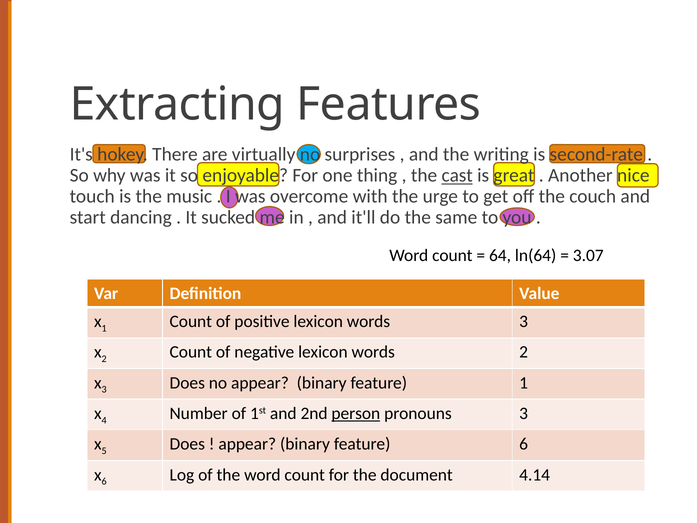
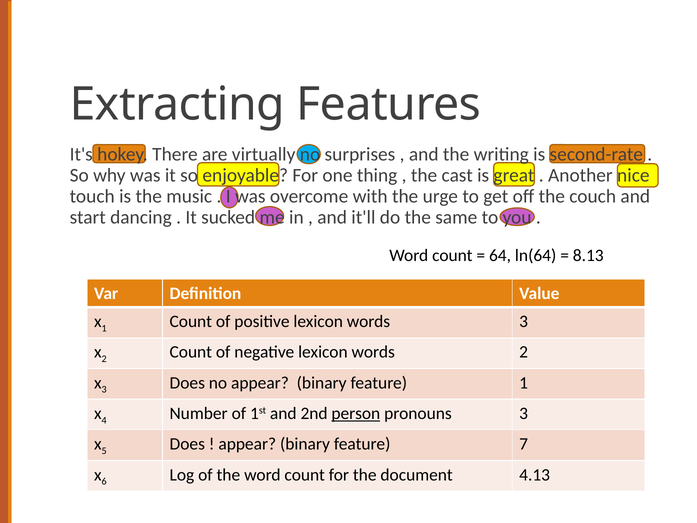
cast underline: present -> none (457, 175)
3.07: 3.07 -> 8.13 (588, 255)
feature 6: 6 -> 7 (524, 444)
4.14: 4.14 -> 4.13 (535, 475)
